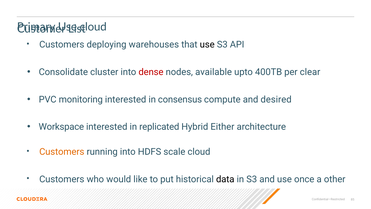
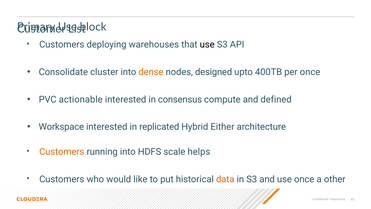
cloud: cloud -> block (93, 27)
dense colour: red -> orange (151, 72)
available: available -> designed (214, 72)
per clear: clear -> once (310, 72)
monitoring: monitoring -> actionable (81, 99)
desired: desired -> defined (276, 99)
scale cloud: cloud -> helps (199, 152)
data colour: black -> orange (225, 179)
